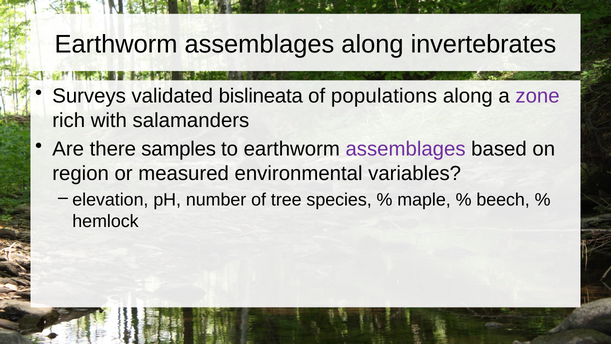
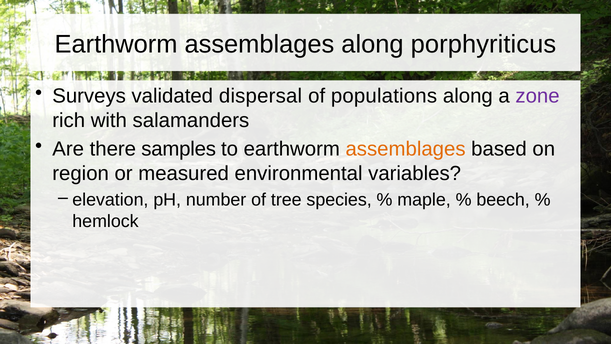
invertebrates: invertebrates -> porphyriticus (483, 44)
bislineata: bislineata -> dispersal (261, 96)
assemblages colour: purple -> orange (406, 149)
